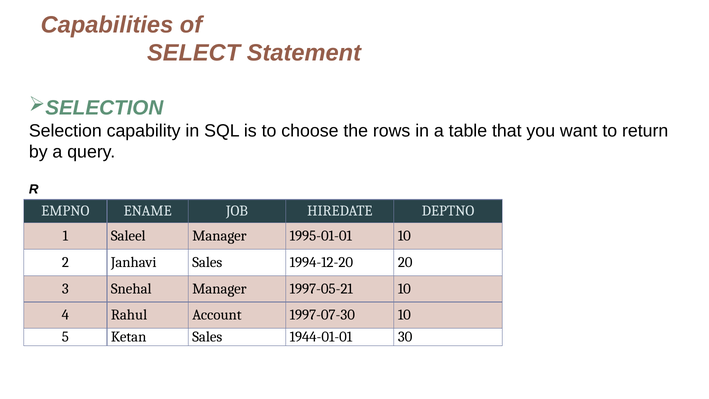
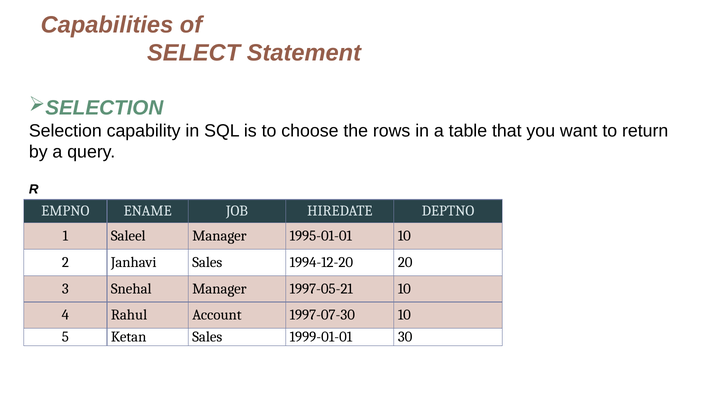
1944-01-01: 1944-01-01 -> 1999-01-01 (321, 337)
